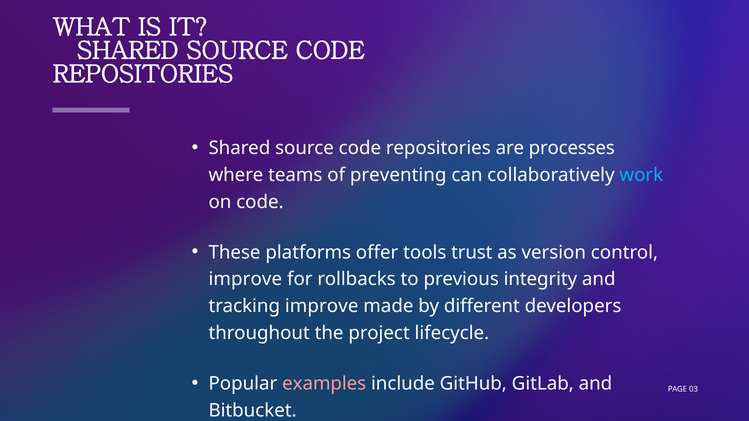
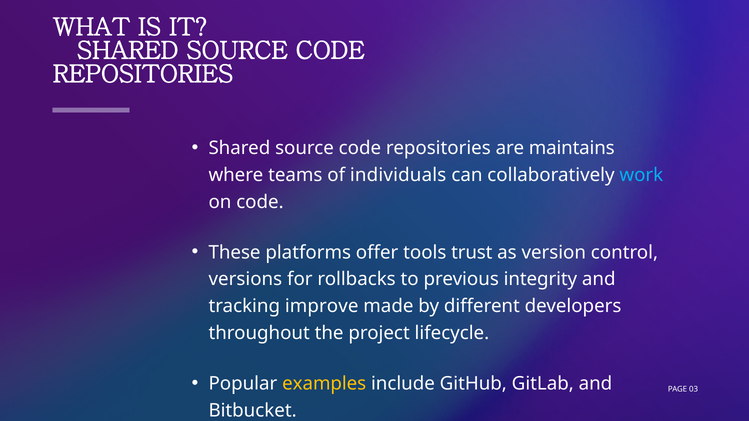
processes: processes -> maintains (572, 148)
preventing: preventing -> individuals (398, 175)
improve: improve -> versions (245, 279)
examples colour: pink -> yellow (324, 384)
